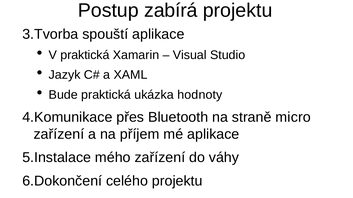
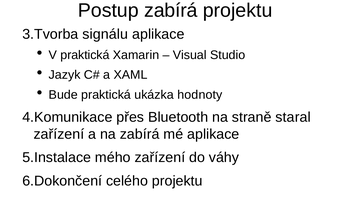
spouští: spouští -> signálu (105, 34)
micro: micro -> staral (293, 117)
na příjem: příjem -> zabírá (140, 135)
